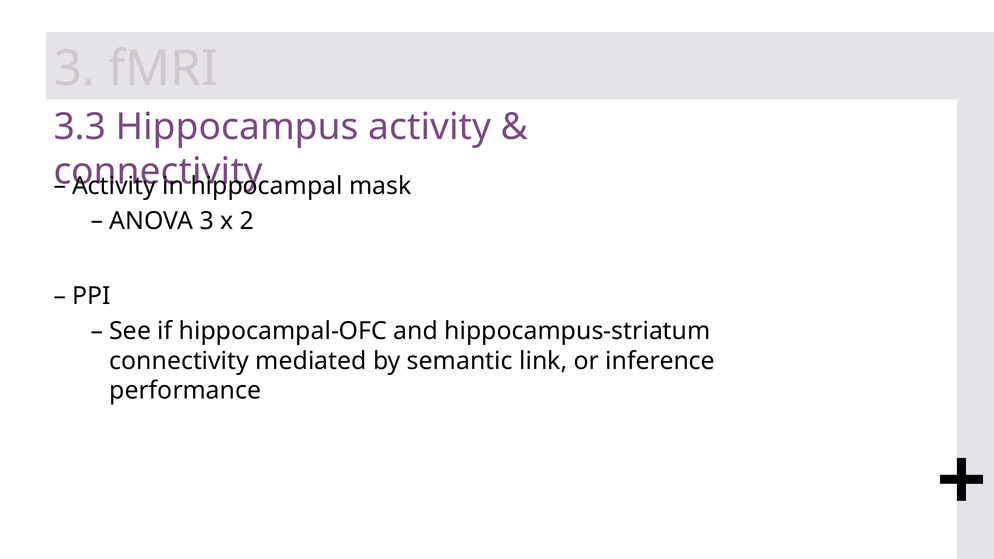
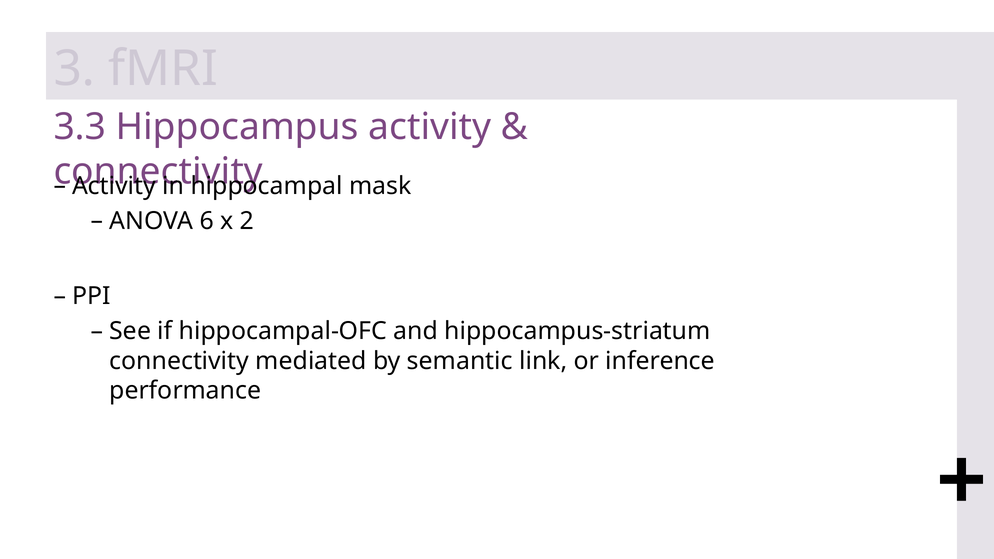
ANOVA 3: 3 -> 6 (207, 221)
